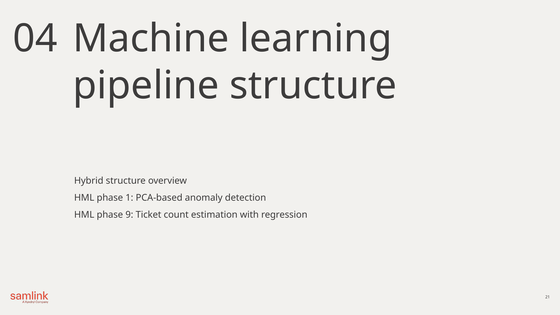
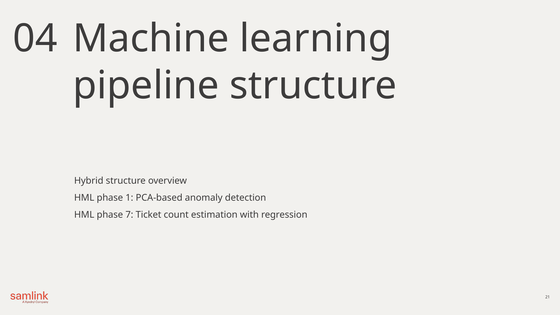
9: 9 -> 7 (129, 215)
